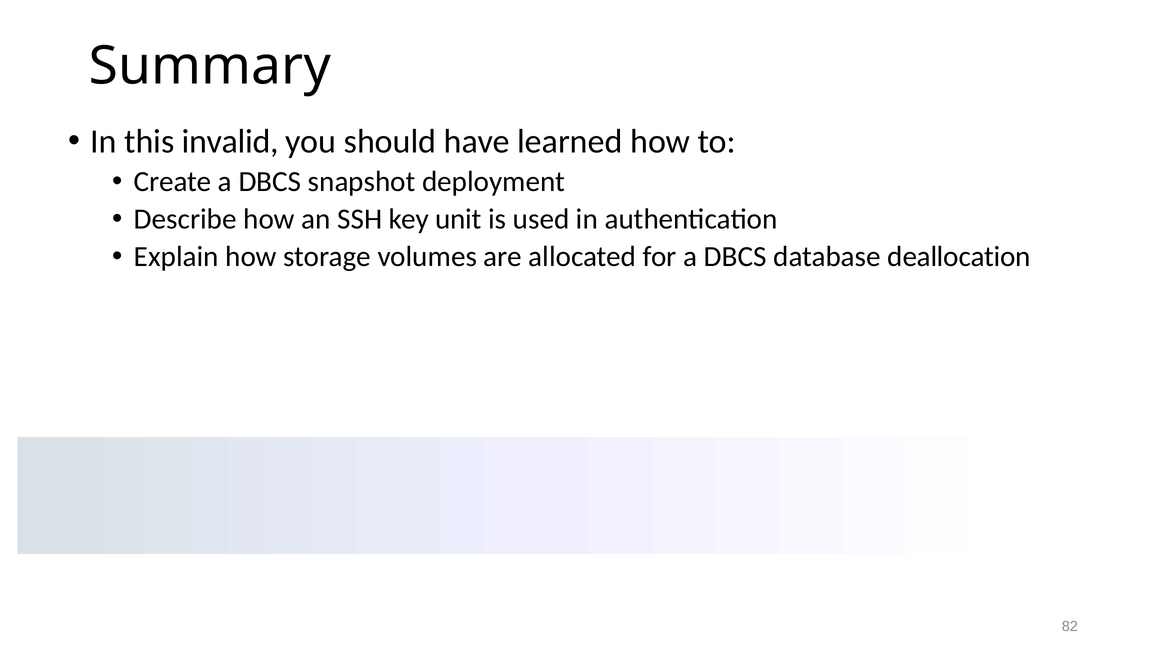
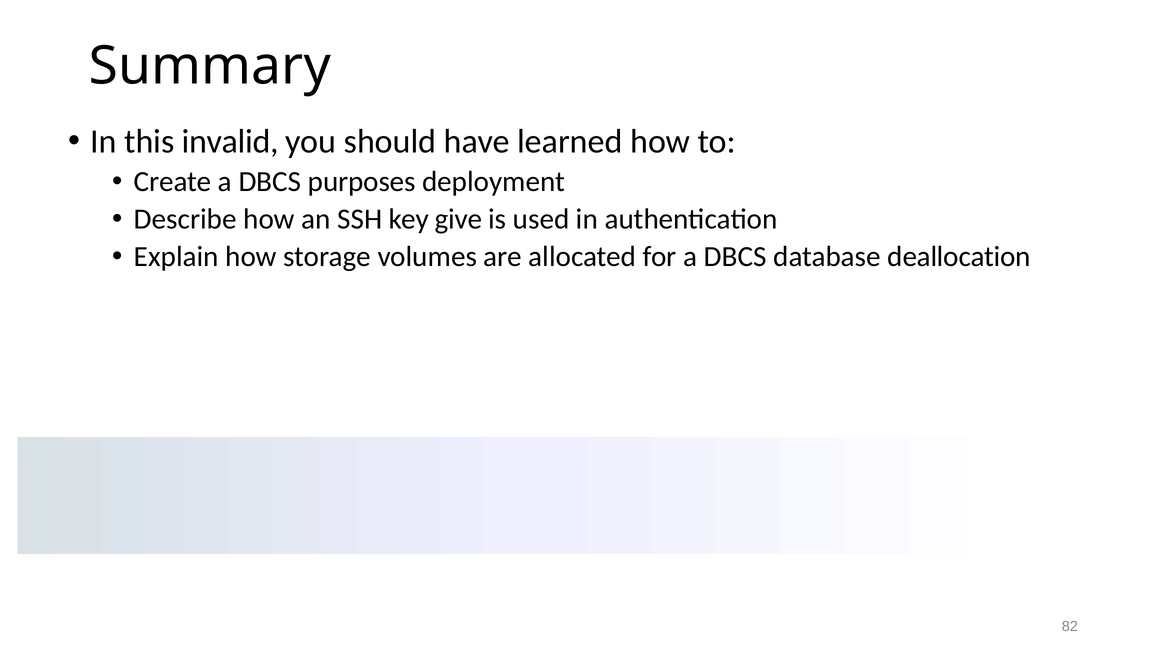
snapshot: snapshot -> purposes (362, 182)
unit: unit -> give (458, 219)
